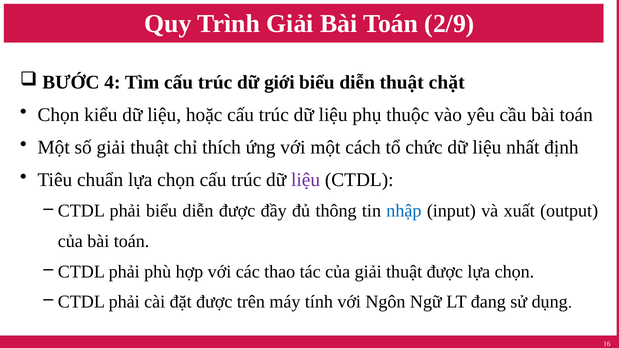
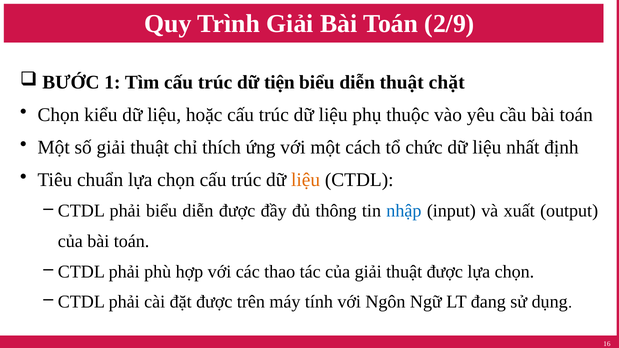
4: 4 -> 1 (112, 83)
giới: giới -> tiện (279, 83)
liệu colour: purple -> orange (306, 180)
